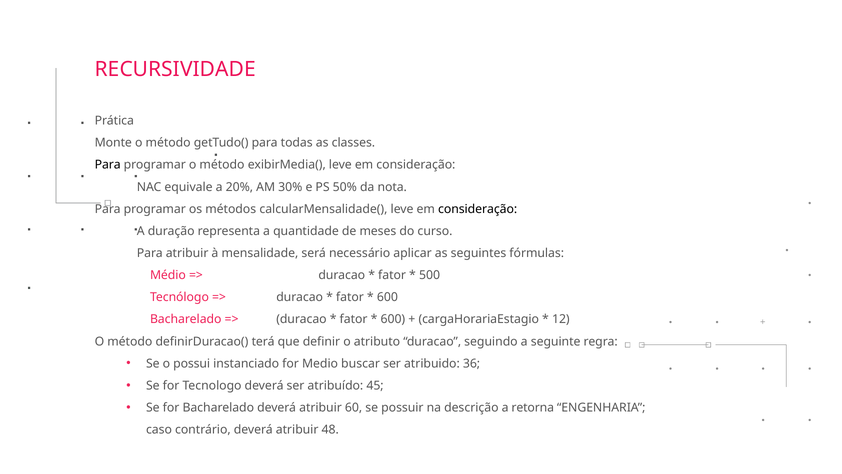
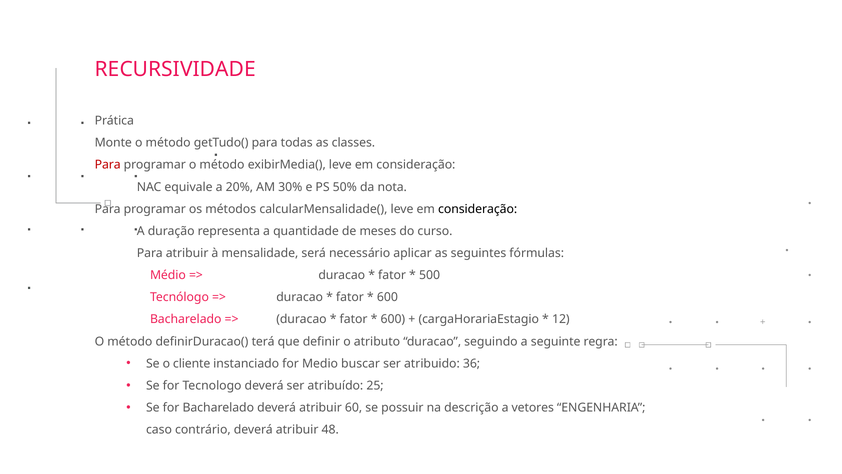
Para colour: black -> red (108, 165)
possui: possui -> cliente (192, 364)
45: 45 -> 25 (375, 386)
retorna: retorna -> vetores (533, 408)
